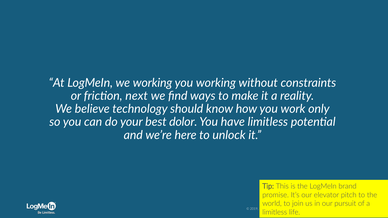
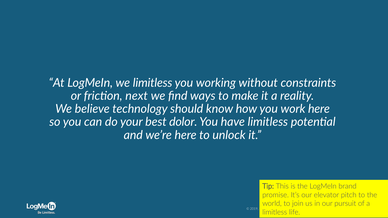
we working: working -> limitless (153, 83)
work only: only -> here (319, 109)
